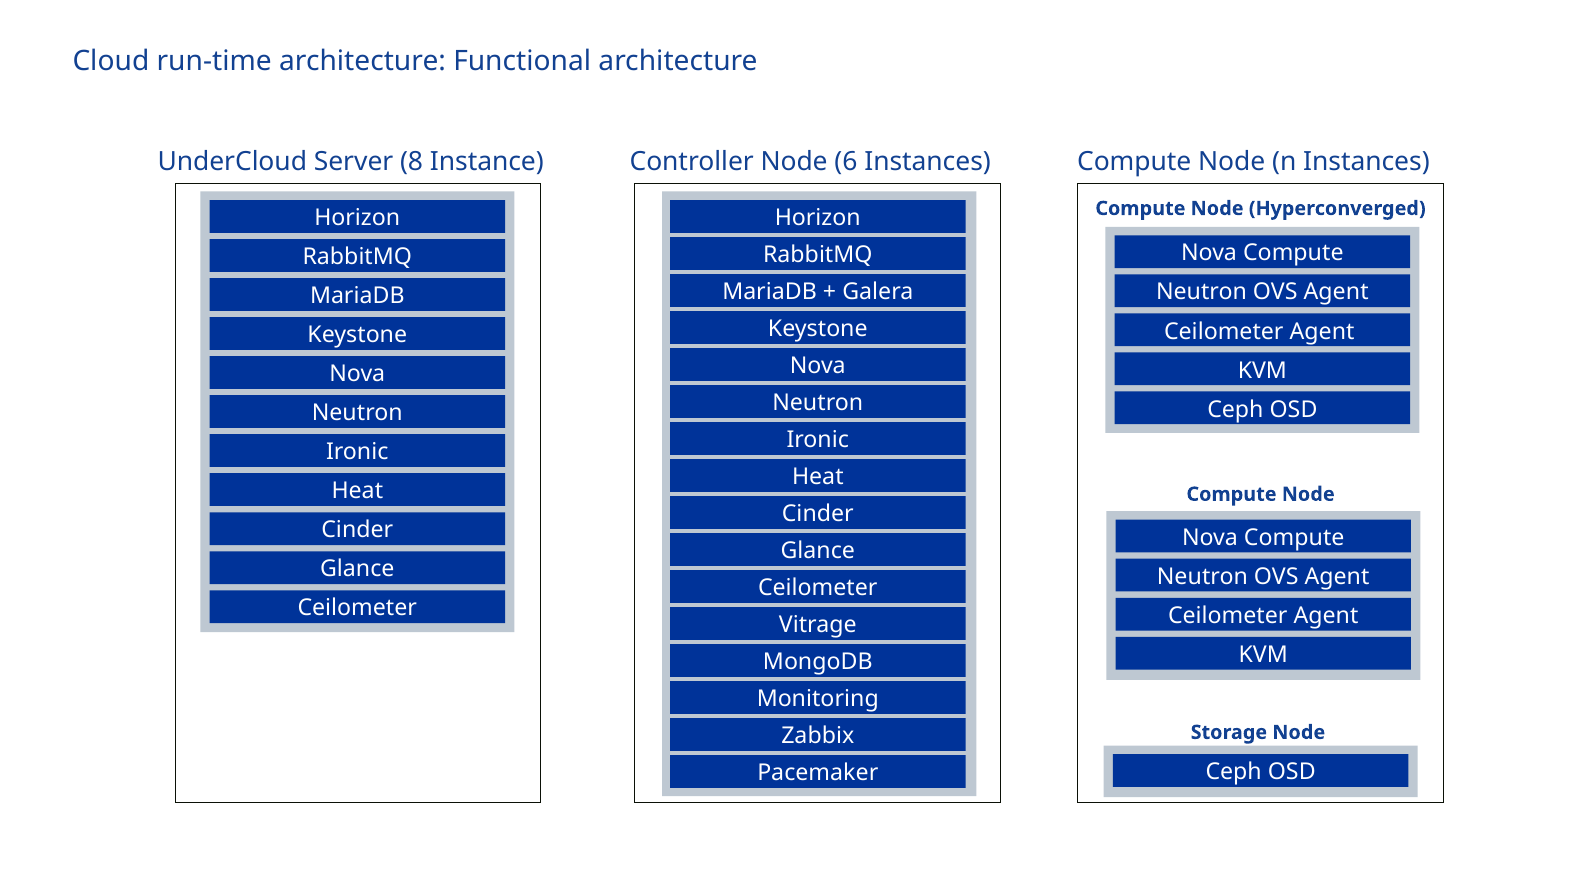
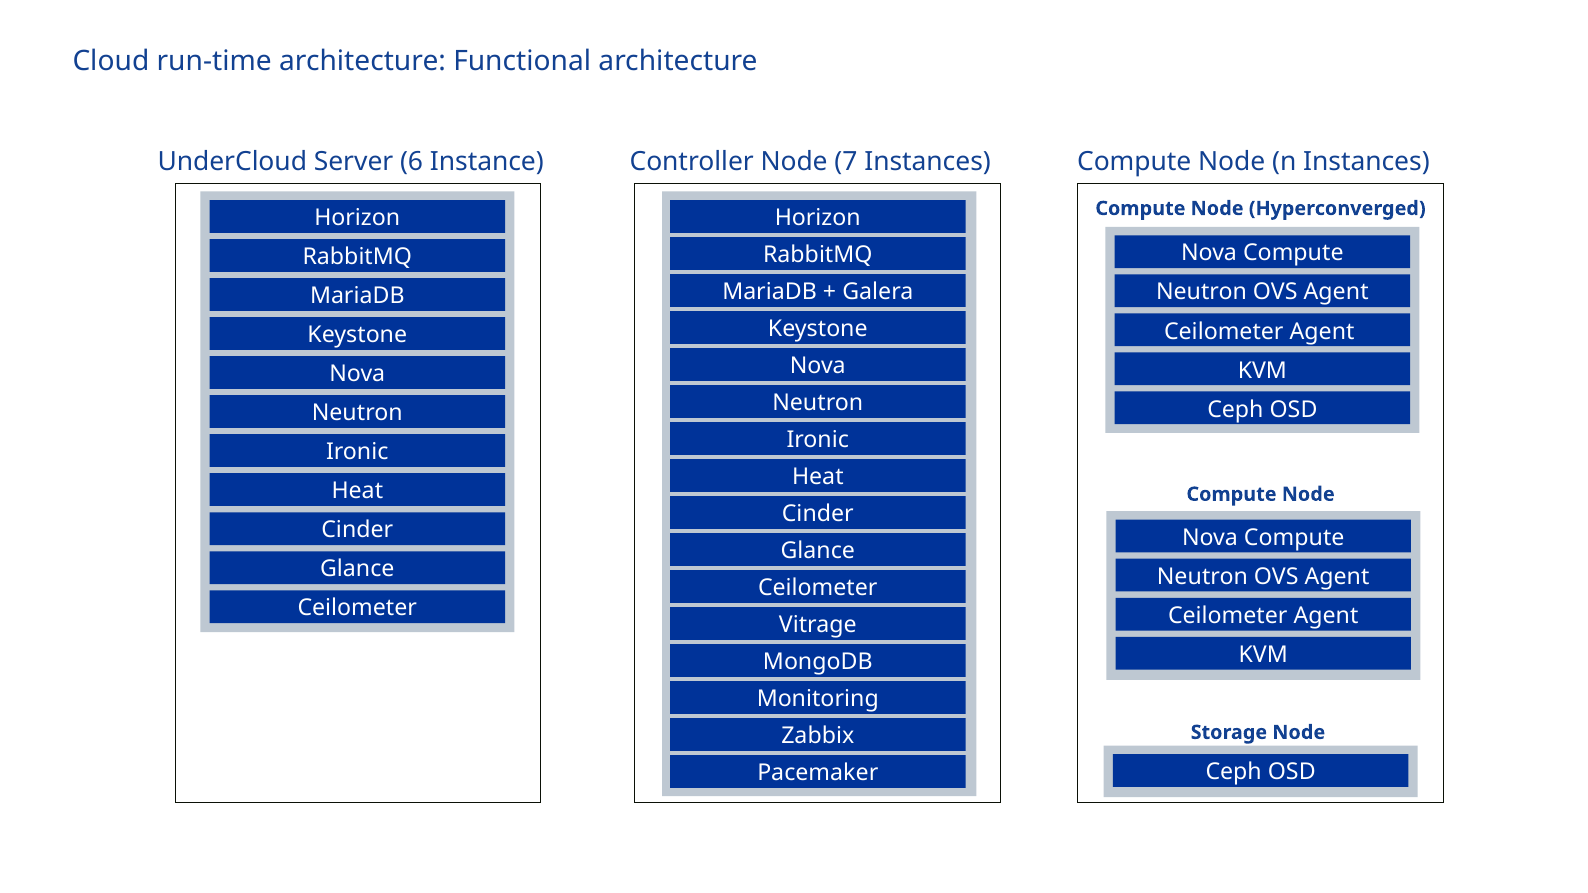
8: 8 -> 6 (412, 162)
6: 6 -> 7 (846, 162)
